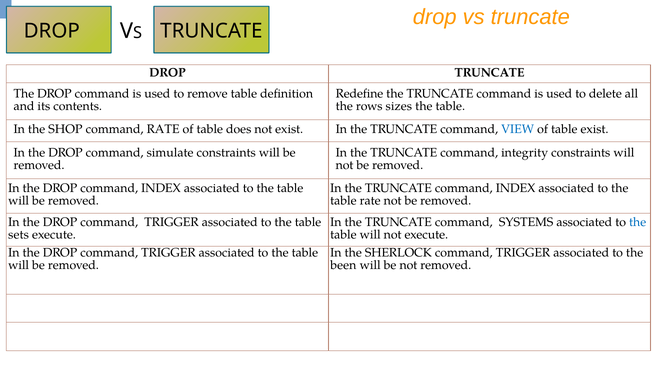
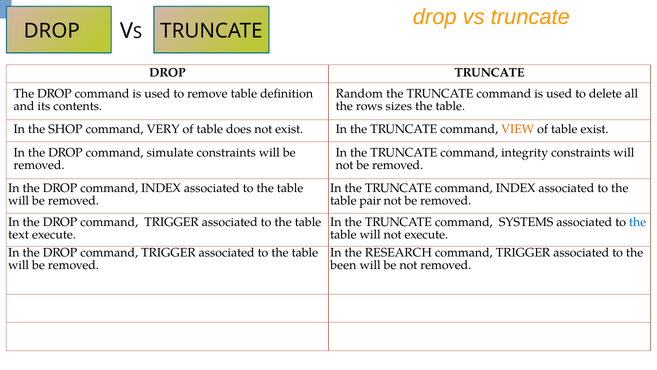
Redefine: Redefine -> Random (359, 94)
command RATE: RATE -> VERY (163, 129)
VIEW colour: blue -> orange (518, 129)
table rate: rate -> pair (370, 201)
sets: sets -> text (19, 234)
SHERLOCK: SHERLOCK -> RESEARCH (398, 253)
